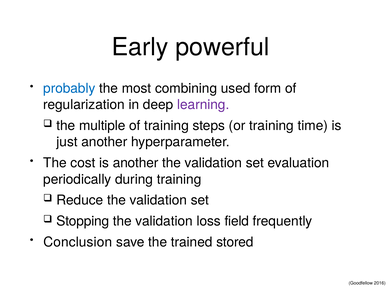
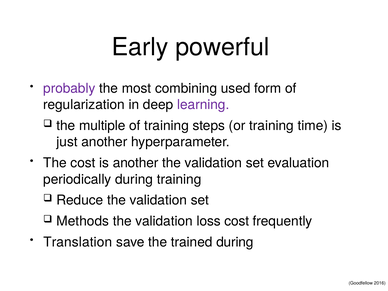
probably colour: blue -> purple (69, 88)
Stopping: Stopping -> Methods (83, 221)
loss field: field -> cost (237, 221)
Conclusion: Conclusion -> Translation (78, 242)
trained stored: stored -> during (235, 242)
